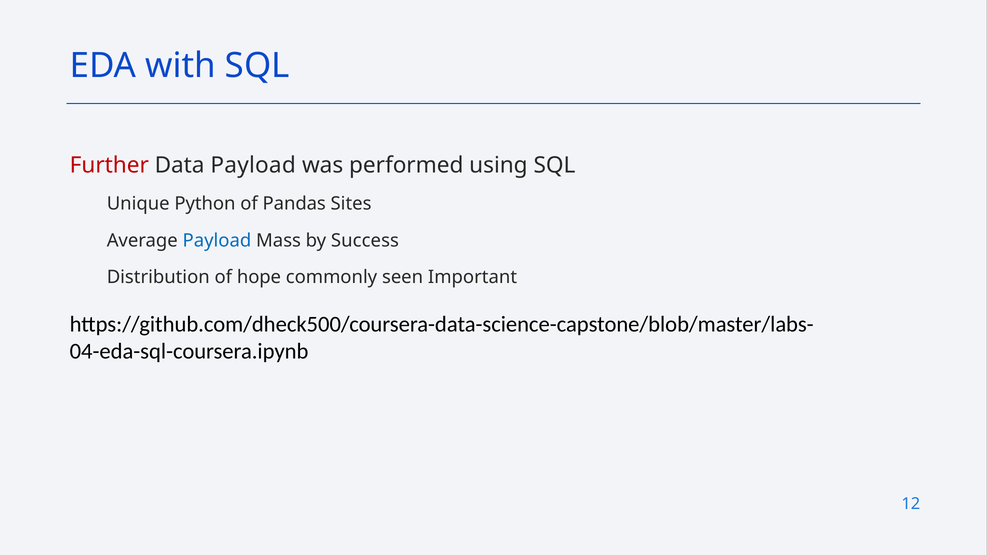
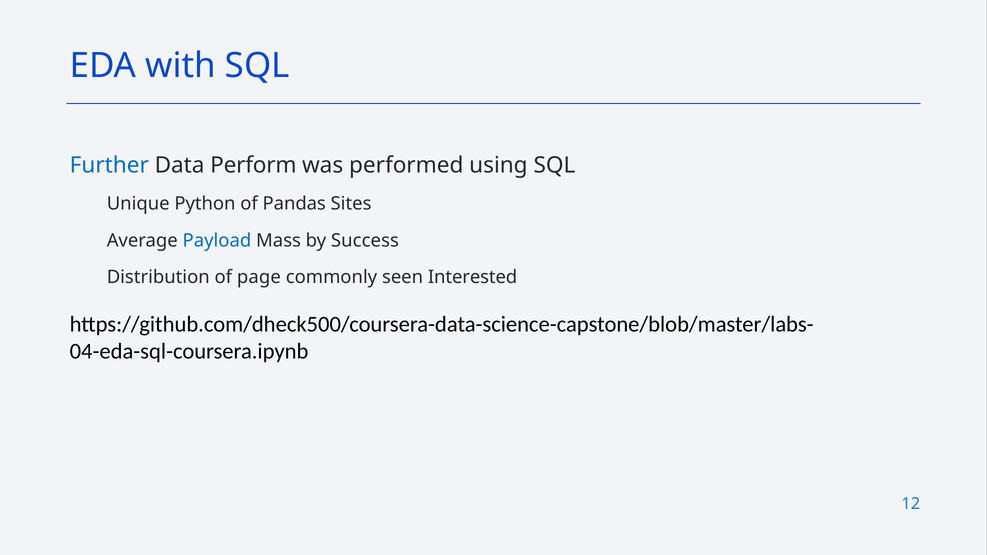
Further colour: red -> blue (109, 165)
Data Payload: Payload -> Perform (253, 165)
hope: hope -> page (259, 277)
Important: Important -> Interested (473, 277)
